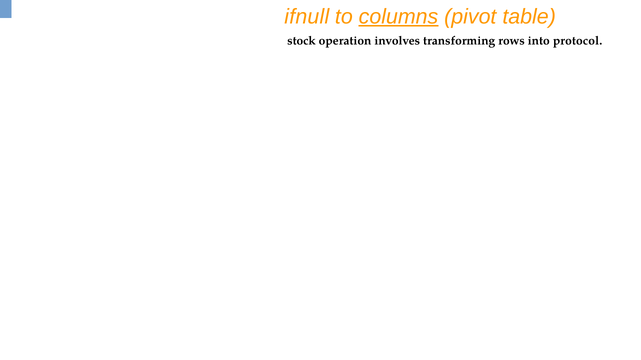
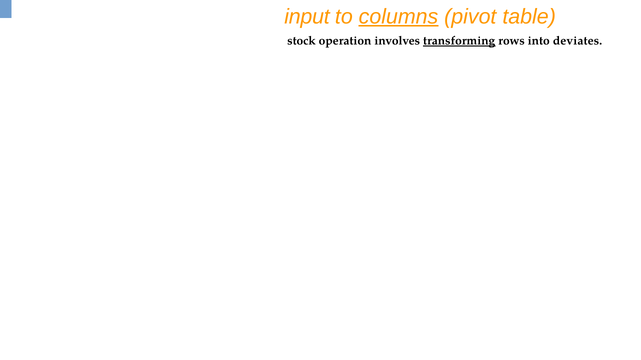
ifnull: ifnull -> input (307, 17)
transforming underline: none -> present (459, 41)
protocol: protocol -> deviates (578, 41)
